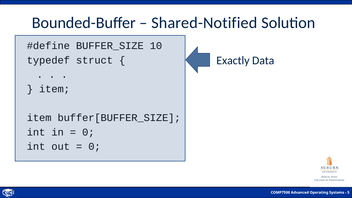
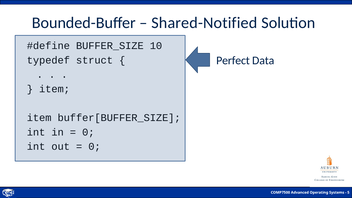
Exactly: Exactly -> Perfect (233, 61)
